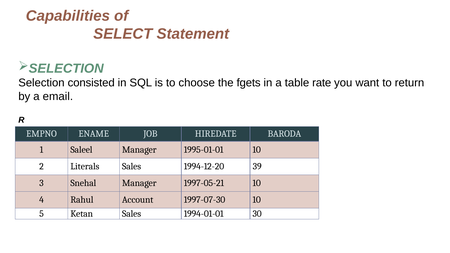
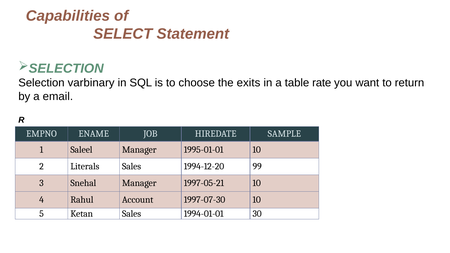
consisted: consisted -> varbinary (91, 83)
fgets: fgets -> exits (249, 83)
BARODA: BARODA -> SAMPLE (284, 134)
39: 39 -> 99 (257, 166)
